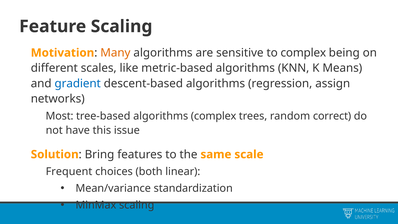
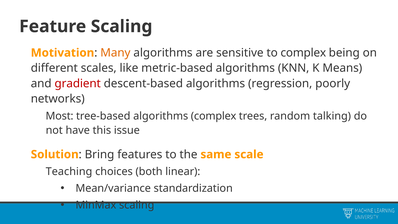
gradient colour: blue -> red (78, 83)
assign: assign -> poorly (333, 83)
correct: correct -> talking (332, 116)
Frequent: Frequent -> Teaching (69, 172)
